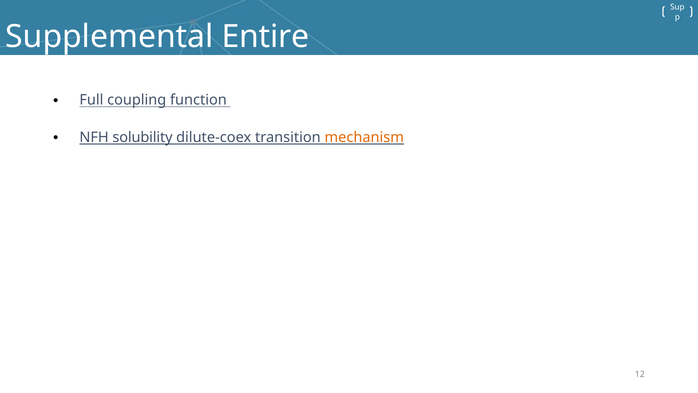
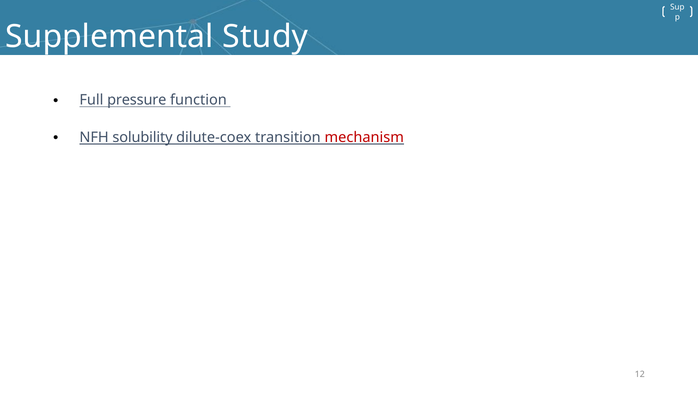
Entire: Entire -> Study (265, 37)
coupling: coupling -> pressure (137, 100)
mechanism colour: orange -> red (364, 137)
